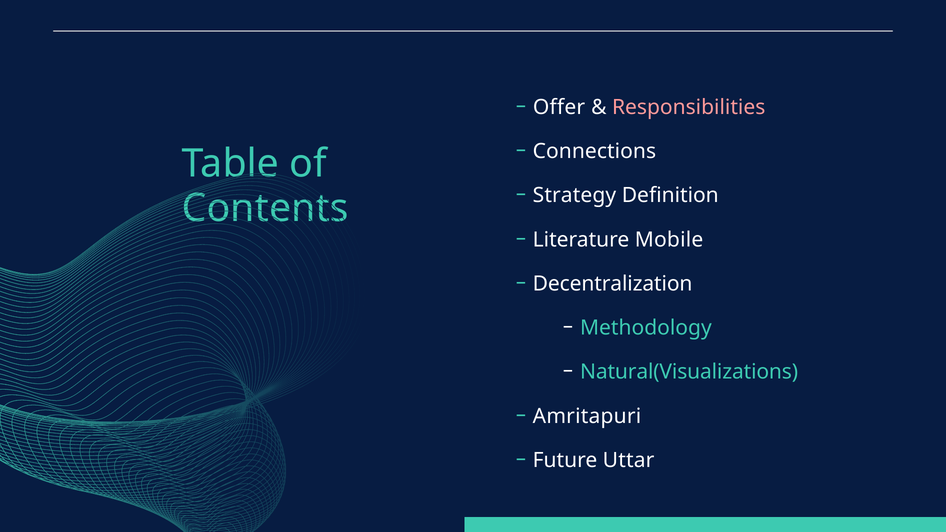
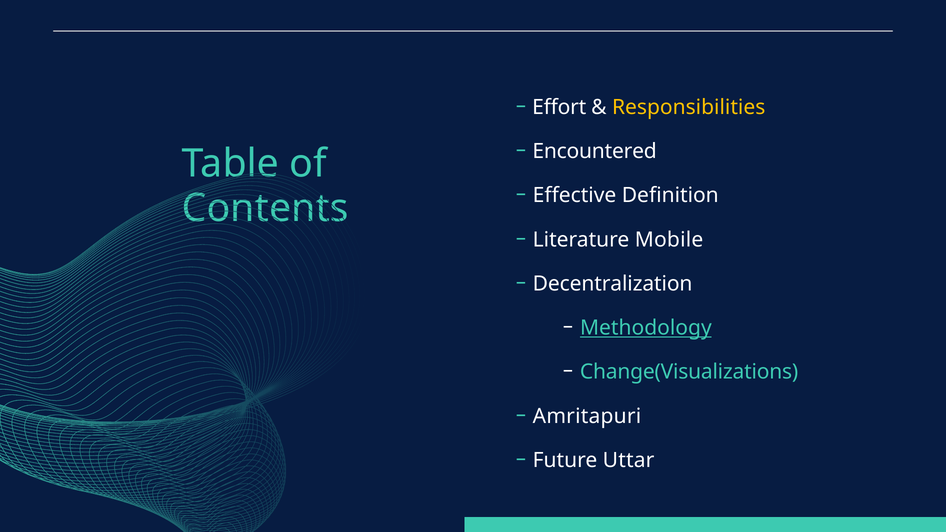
Offer: Offer -> Effort (559, 107)
Responsibilities colour: pink -> yellow (689, 107)
Connections: Connections -> Encountered (595, 151)
Strategy: Strategy -> Effective (575, 196)
Methodology underline: none -> present (646, 328)
Natural(Visualizations: Natural(Visualizations -> Change(Visualizations (689, 372)
